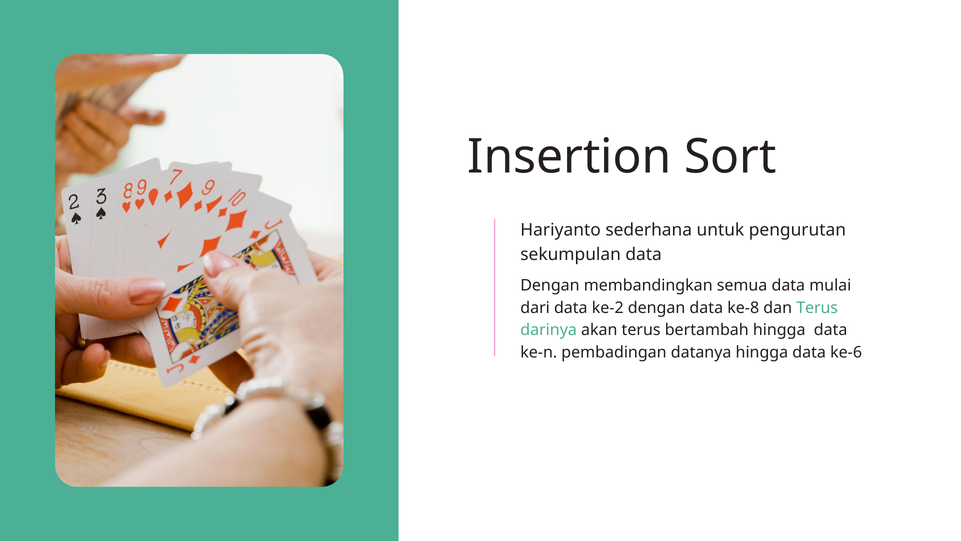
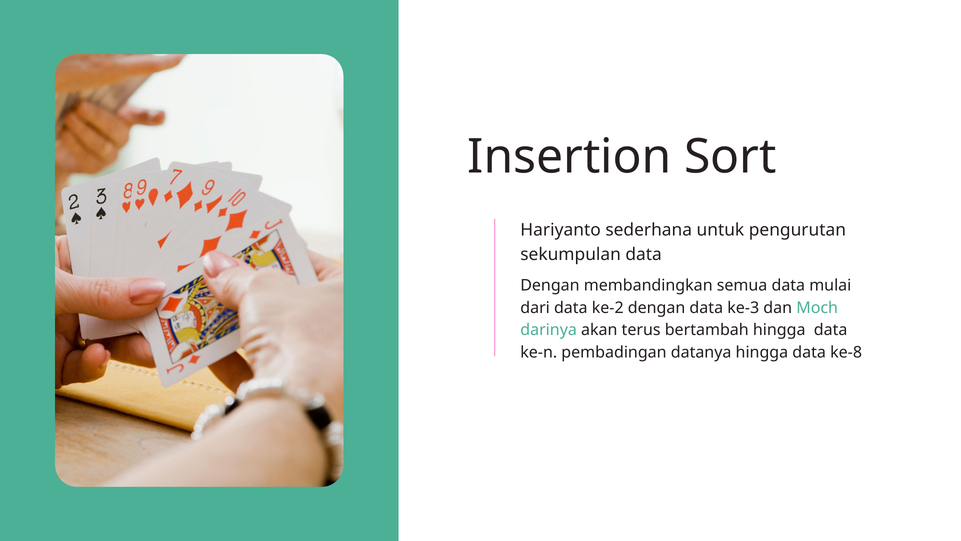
ke-8: ke-8 -> ke-3 (743, 307)
dan Terus: Terus -> Moch (817, 307)
ke-6: ke-6 -> ke-8 (846, 352)
